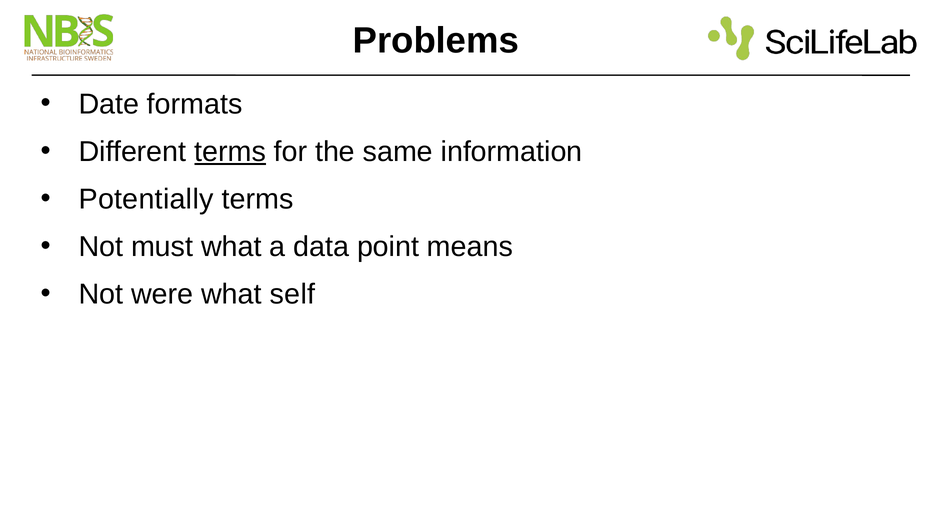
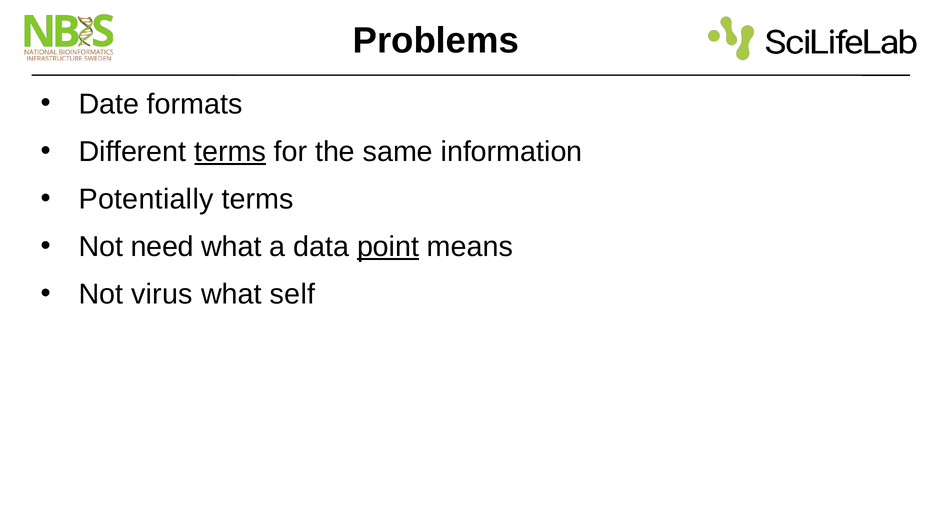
must: must -> need (162, 247)
point underline: none -> present (388, 247)
were: were -> virus (162, 294)
